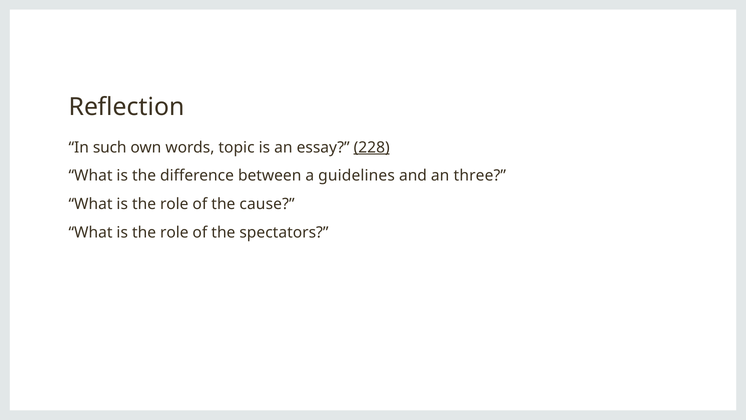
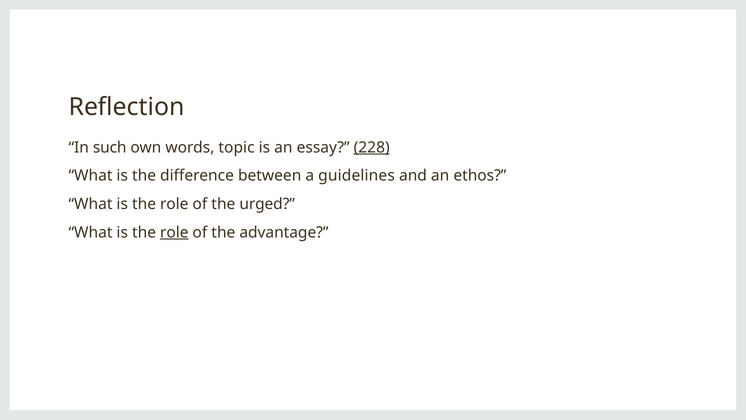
three: three -> ethos (480, 176)
cause: cause -> urged (267, 204)
role underline: none -> present (174, 232)
spectators: spectators -> advantage (284, 232)
